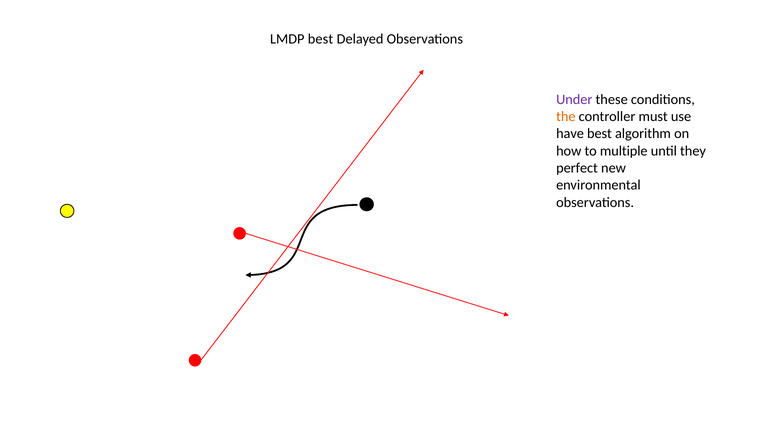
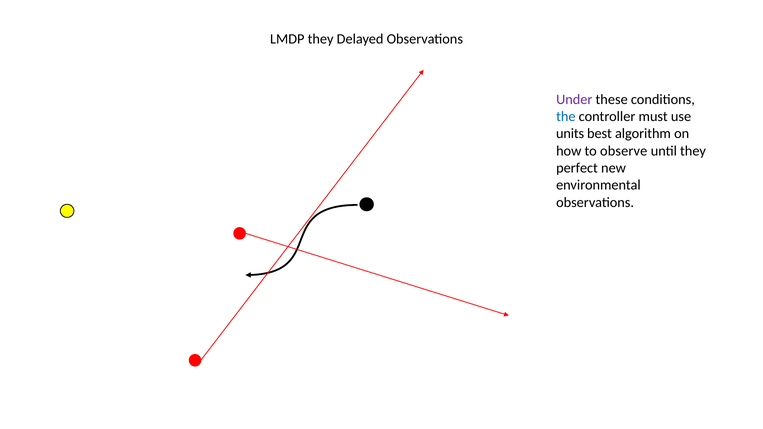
LMDP best: best -> they (321, 39)
the colour: orange -> blue (566, 117)
have: have -> units (570, 134)
multiple: multiple -> observe (624, 151)
